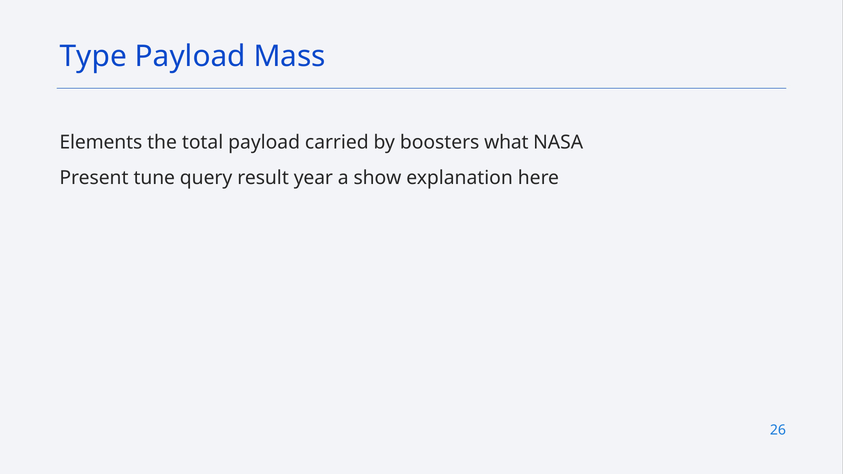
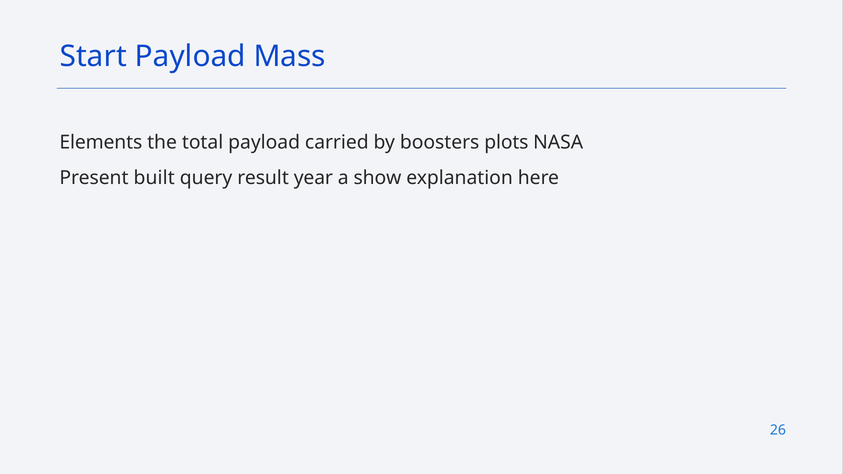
Type: Type -> Start (93, 56)
what: what -> plots (506, 142)
tune: tune -> built (154, 178)
